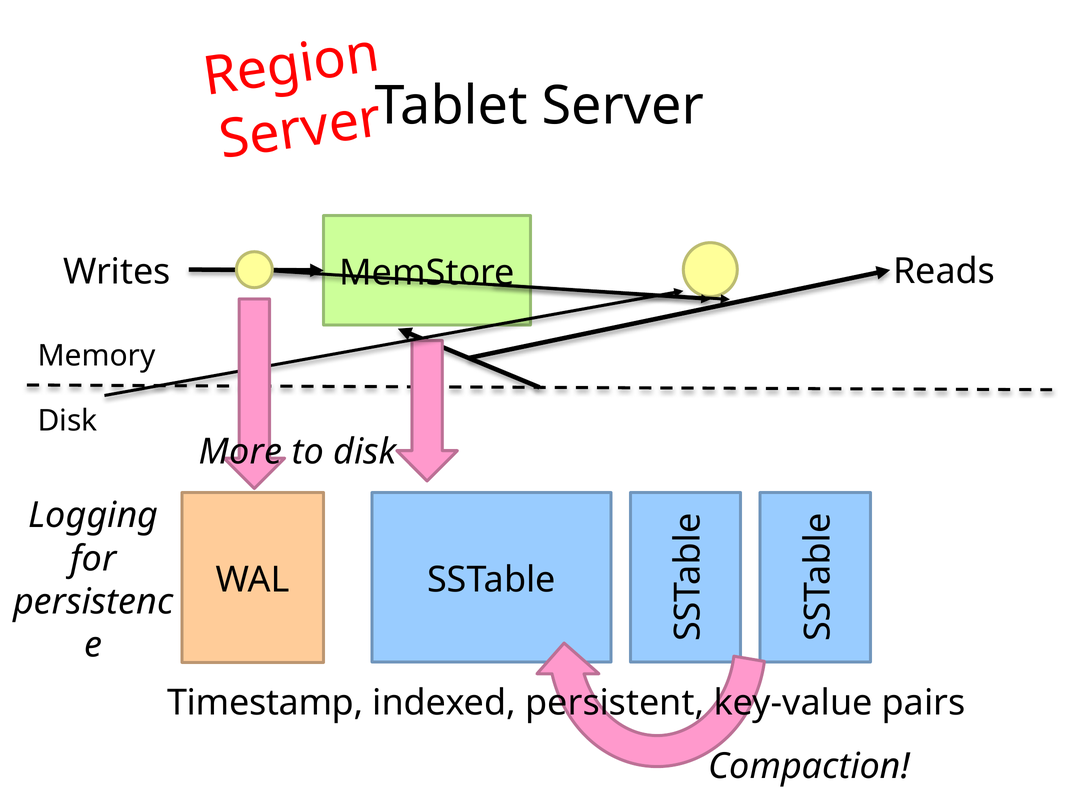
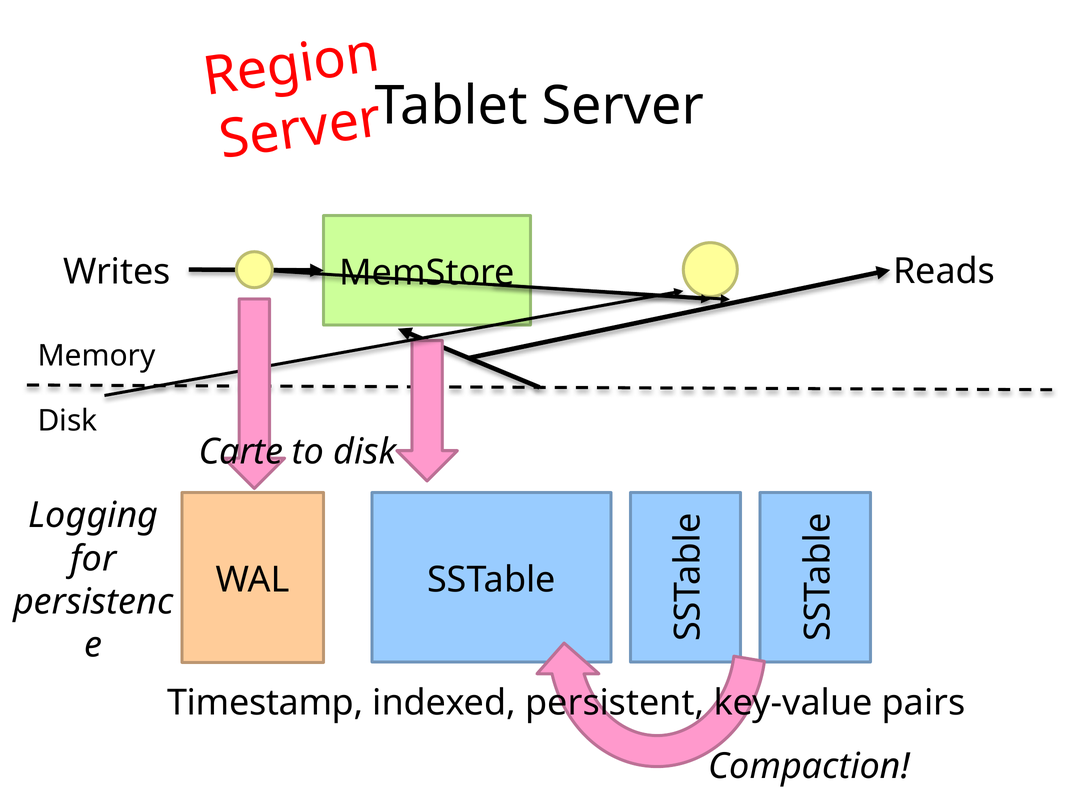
More: More -> Carte (241, 452)
